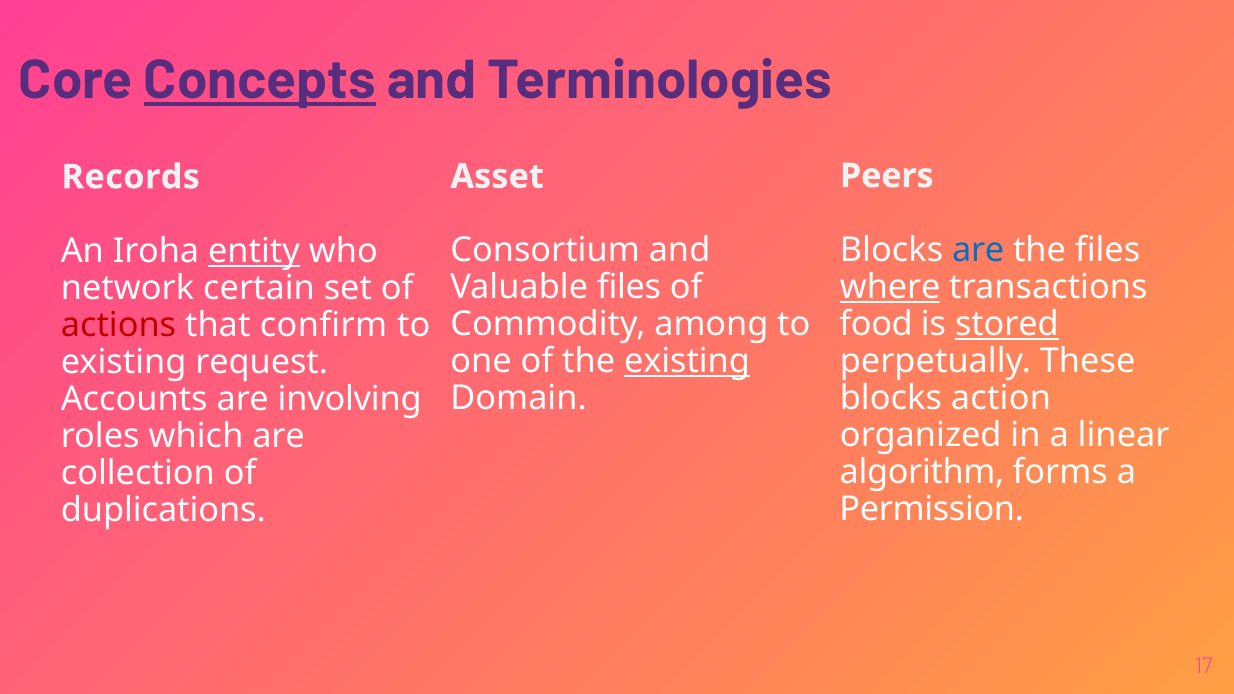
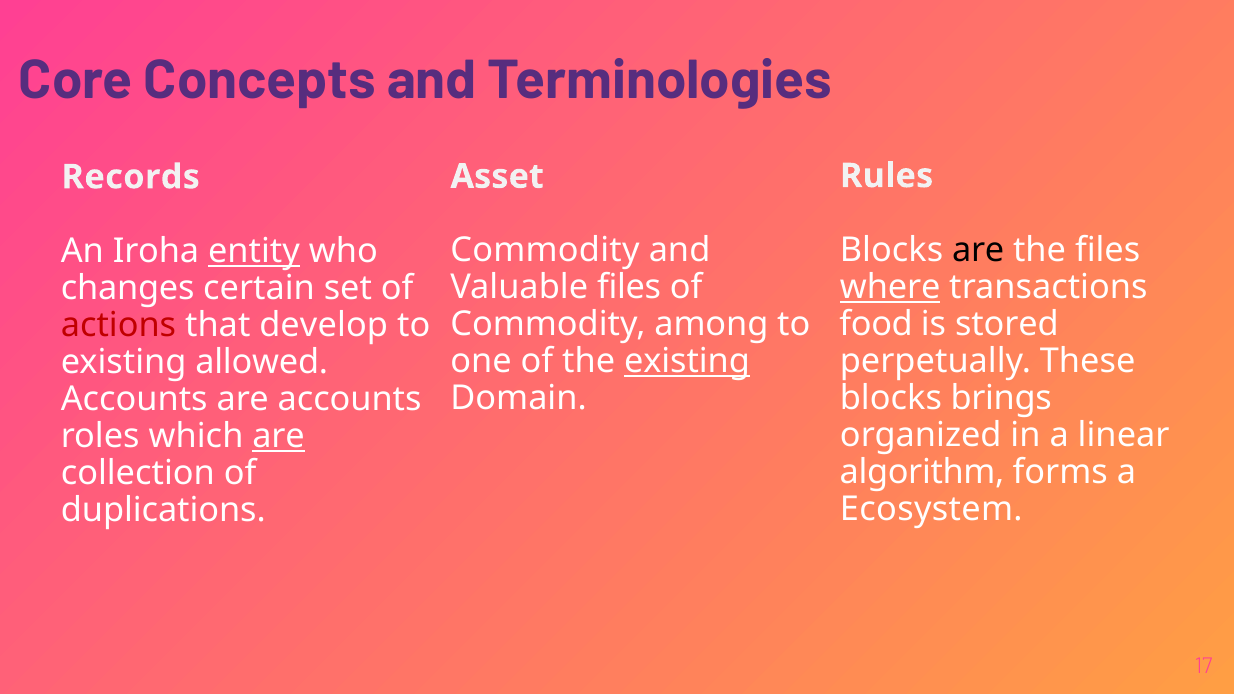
Concepts underline: present -> none (260, 80)
Peers: Peers -> Rules (887, 176)
are colour: blue -> black (978, 250)
Consortium: Consortium -> Commodity (545, 251)
network: network -> changes (128, 288)
stored underline: present -> none (1007, 324)
confirm: confirm -> develop (324, 325)
request: request -> allowed (262, 362)
action: action -> brings (1001, 398)
are involving: involving -> accounts (350, 399)
are underline: none -> present (279, 436)
Permission: Permission -> Ecosystem (931, 509)
